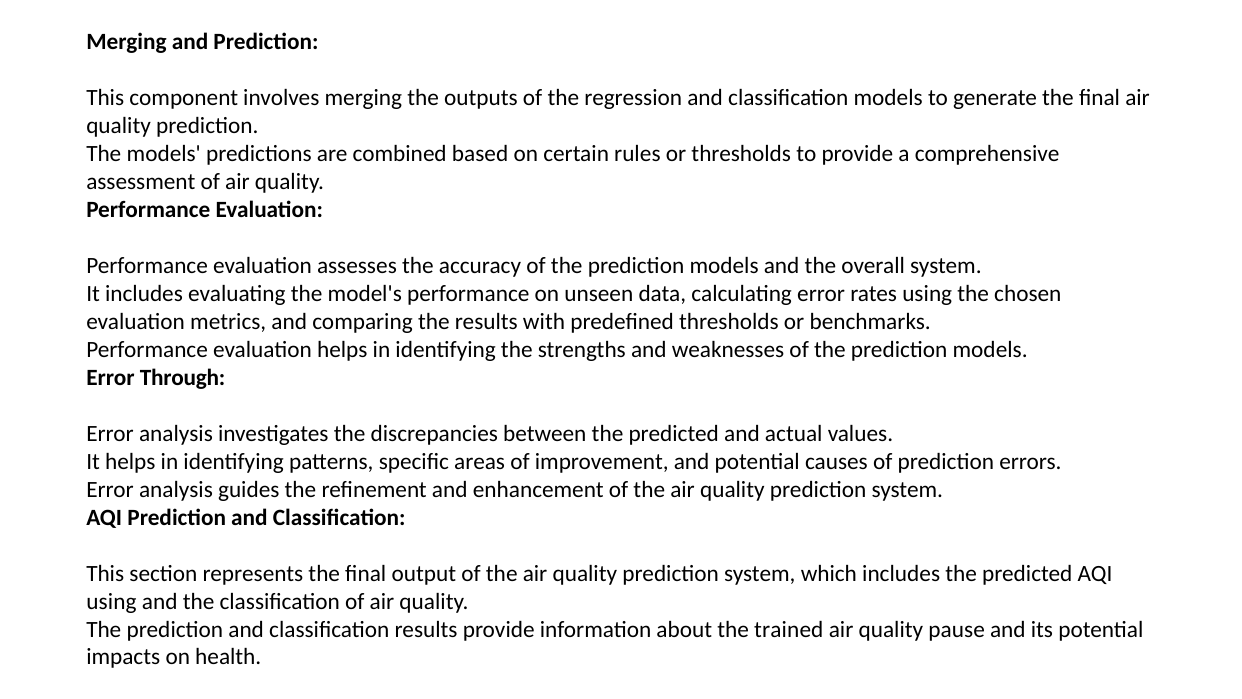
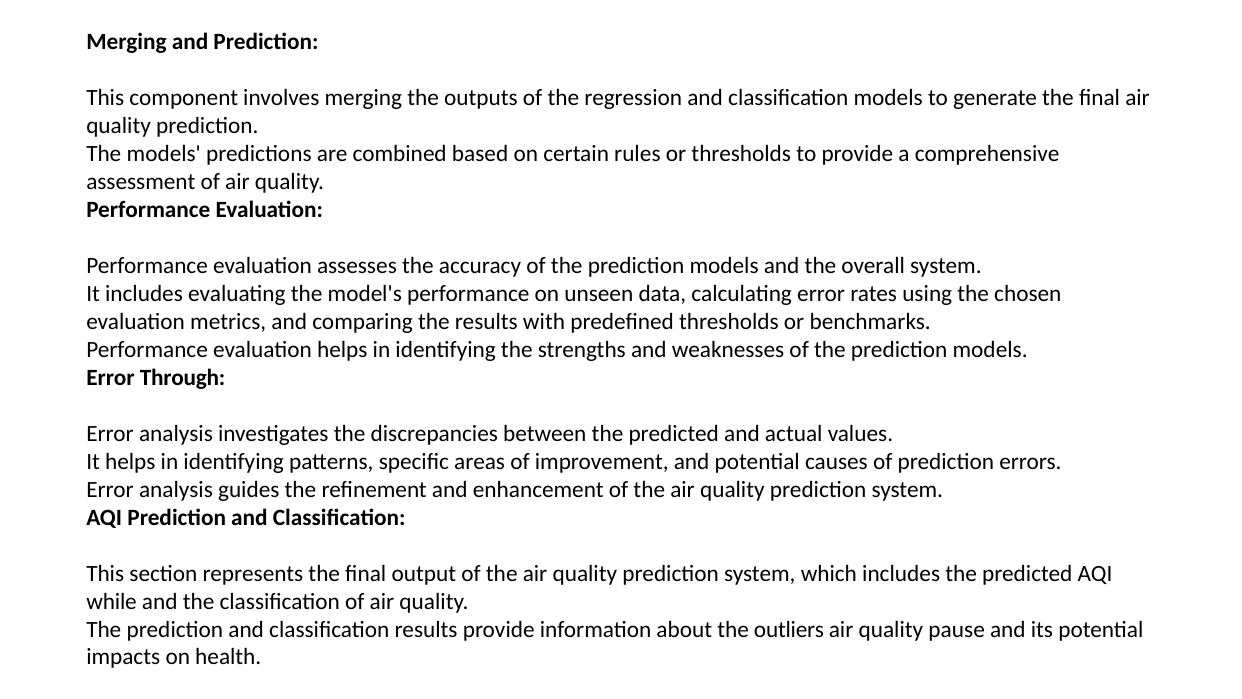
using: using -> while (112, 601)
trained: trained -> outliers (789, 629)
